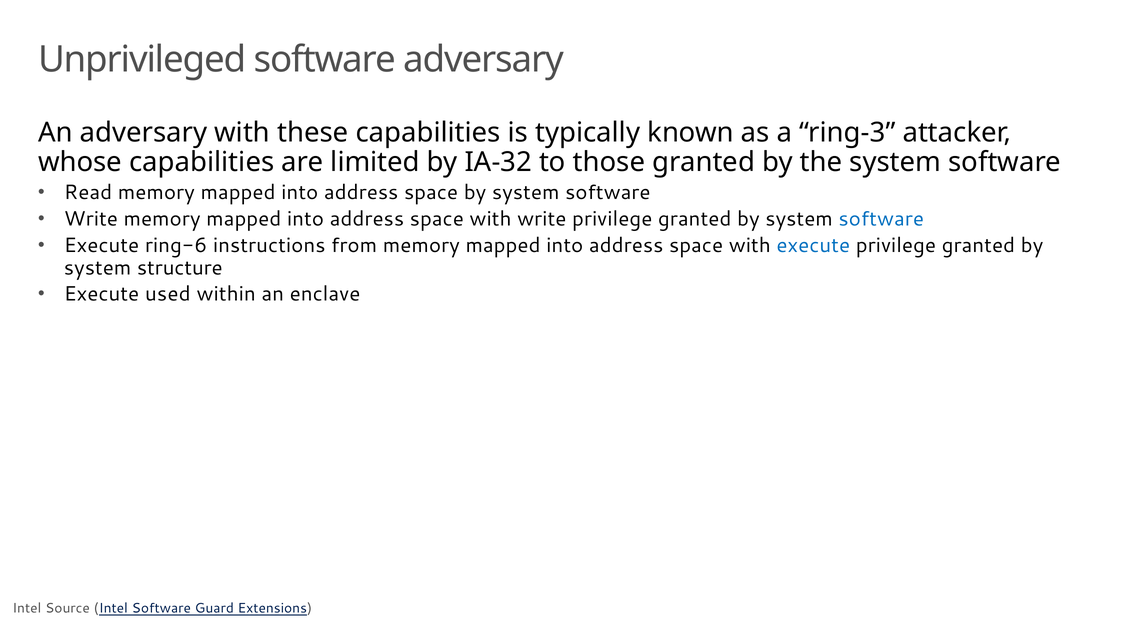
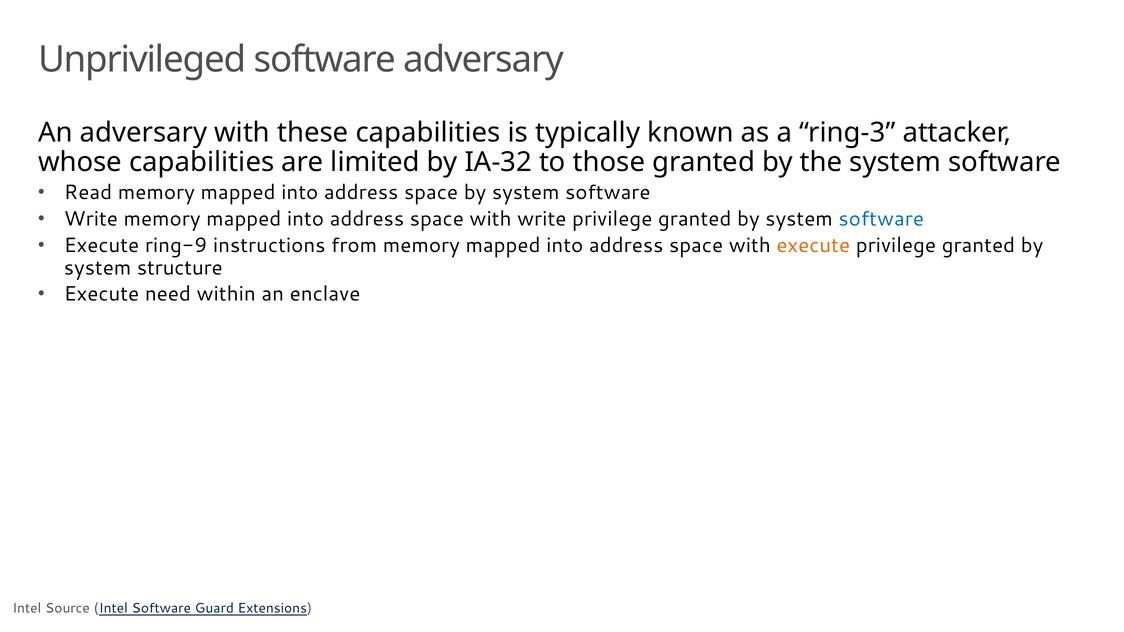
ring-6: ring-6 -> ring-9 (176, 245)
execute colour: blue -> orange (813, 245)
used: used -> need (168, 294)
